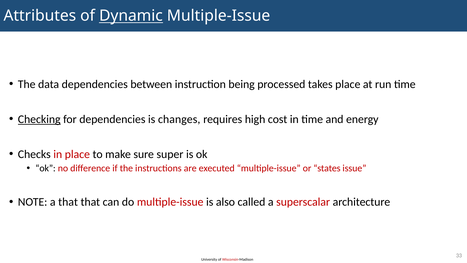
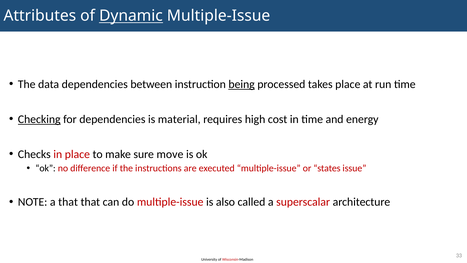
being underline: none -> present (242, 84)
changes: changes -> material (179, 119)
super: super -> move (170, 154)
